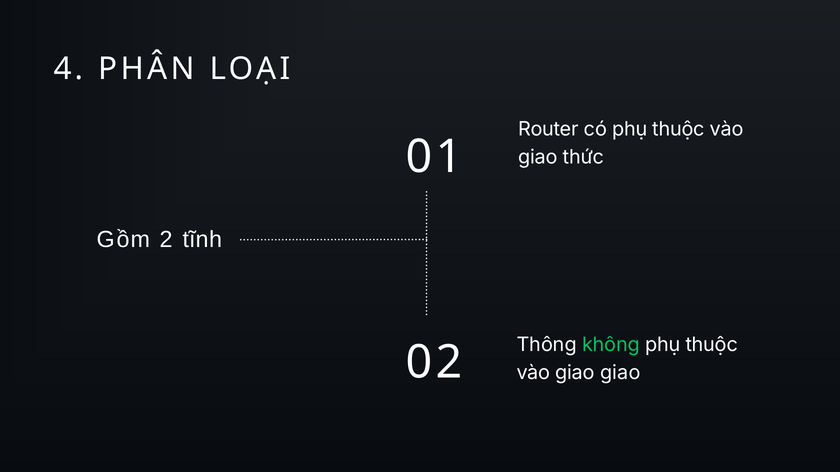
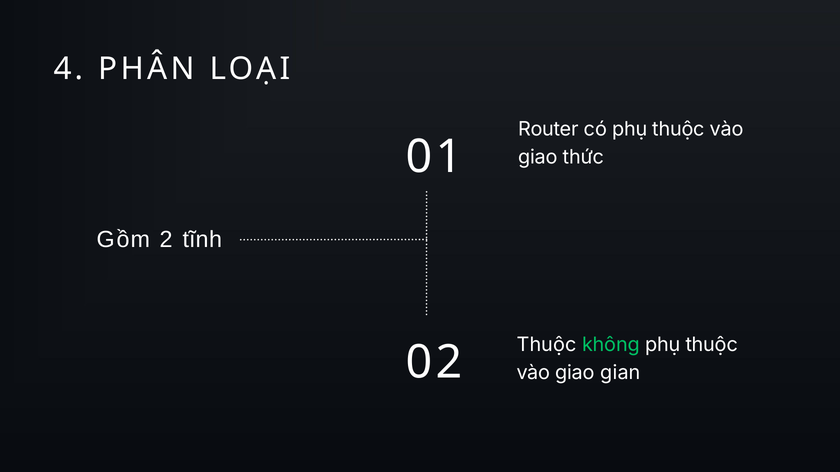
Thông: Thông -> Thuộc (547, 345)
giao giao: giao -> gian (620, 373)
